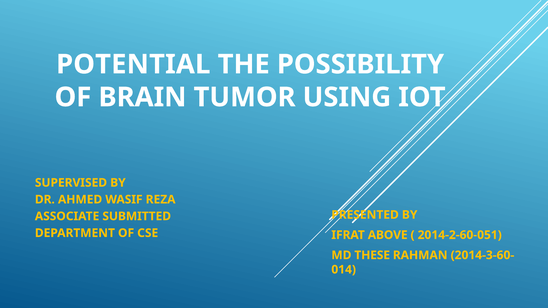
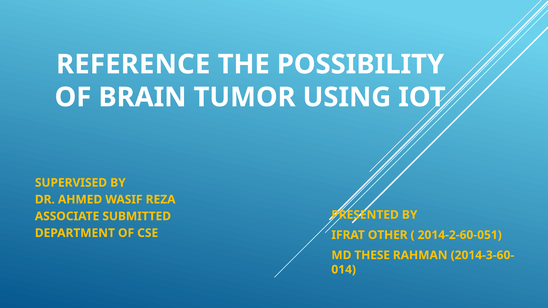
POTENTIAL: POTENTIAL -> REFERENCE (133, 64)
ABOVE: ABOVE -> OTHER (388, 235)
